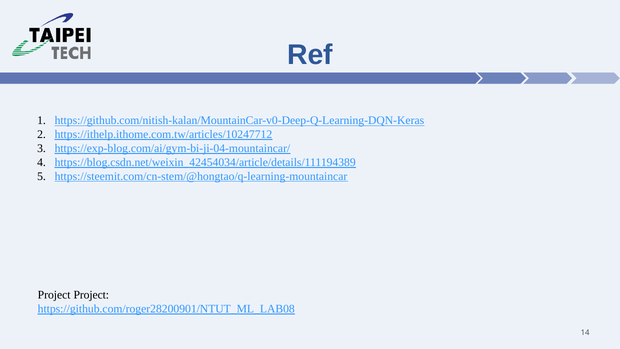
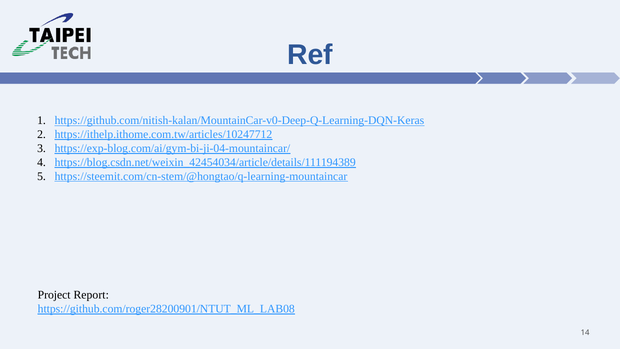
Project Project: Project -> Report (91, 295)
